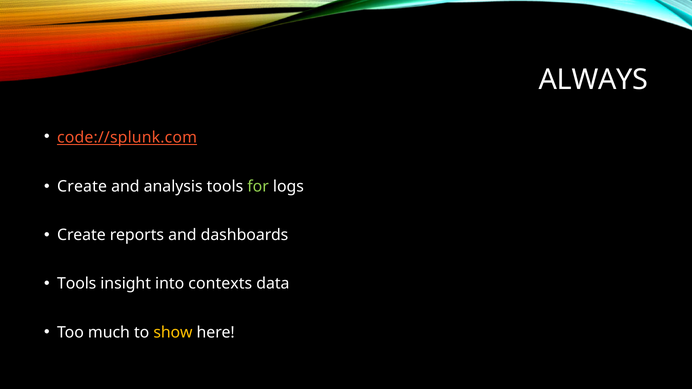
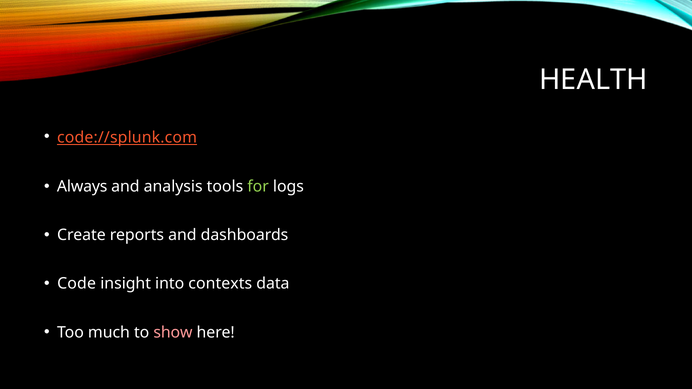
ALWAYS: ALWAYS -> HEALTH (593, 80)
Create: Create -> Always (82, 187)
Tools: Tools -> Code (77, 284)
show colour: yellow -> pink (173, 333)
